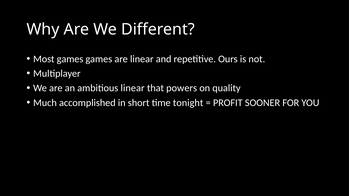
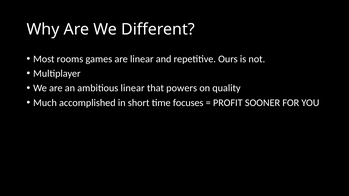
Most games: games -> rooms (70, 59)
tonight: tonight -> focuses (188, 103)
